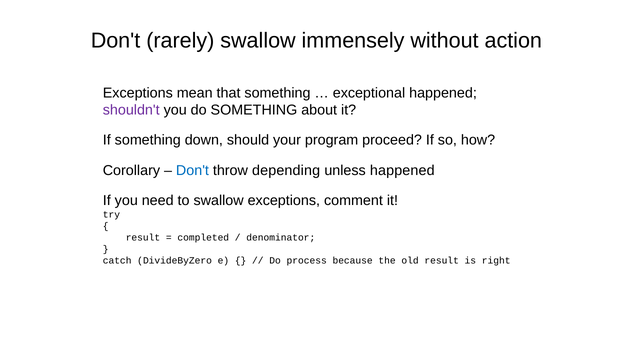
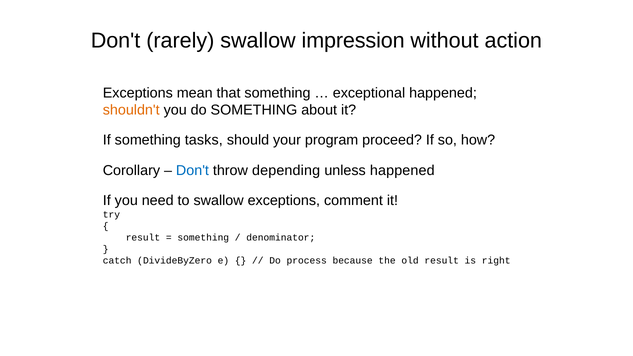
immensely: immensely -> impression (353, 40)
shouldn't colour: purple -> orange (131, 110)
down: down -> tasks (204, 140)
completed: completed -> something (203, 237)
